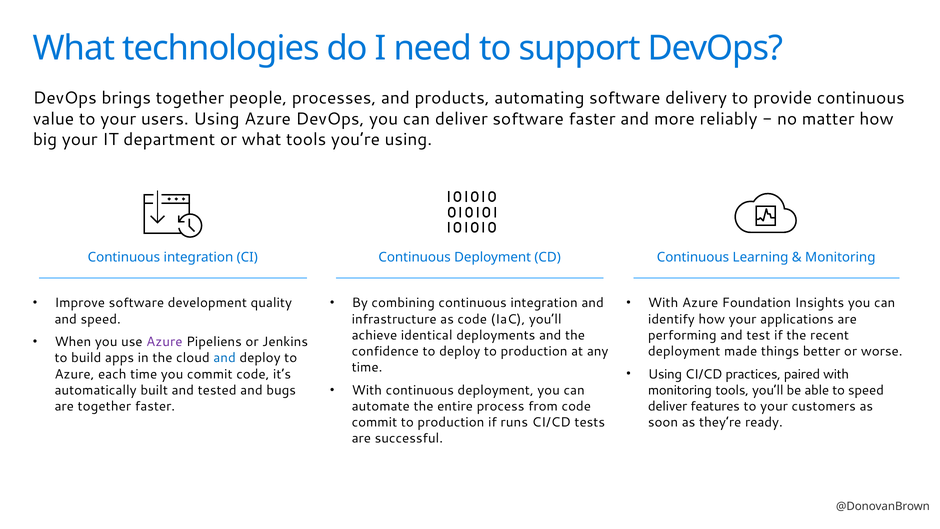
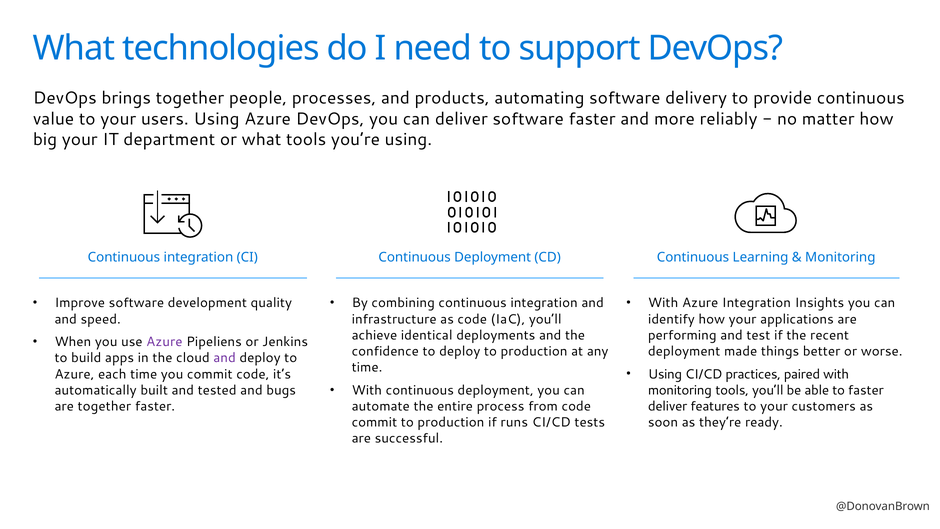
Azure Foundation: Foundation -> Integration (756, 303)
and colour: blue -> purple (225, 358)
to speed: speed -> faster (866, 390)
